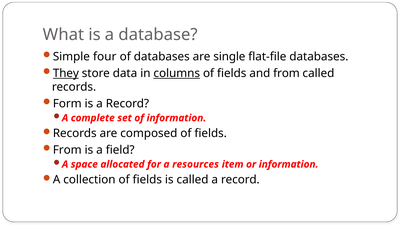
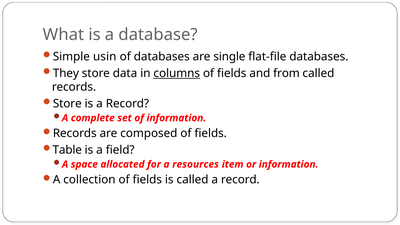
four: four -> usin (105, 57)
They underline: present -> none (66, 73)
Form: Form -> Store (67, 104)
From: From -> Table (67, 150)
